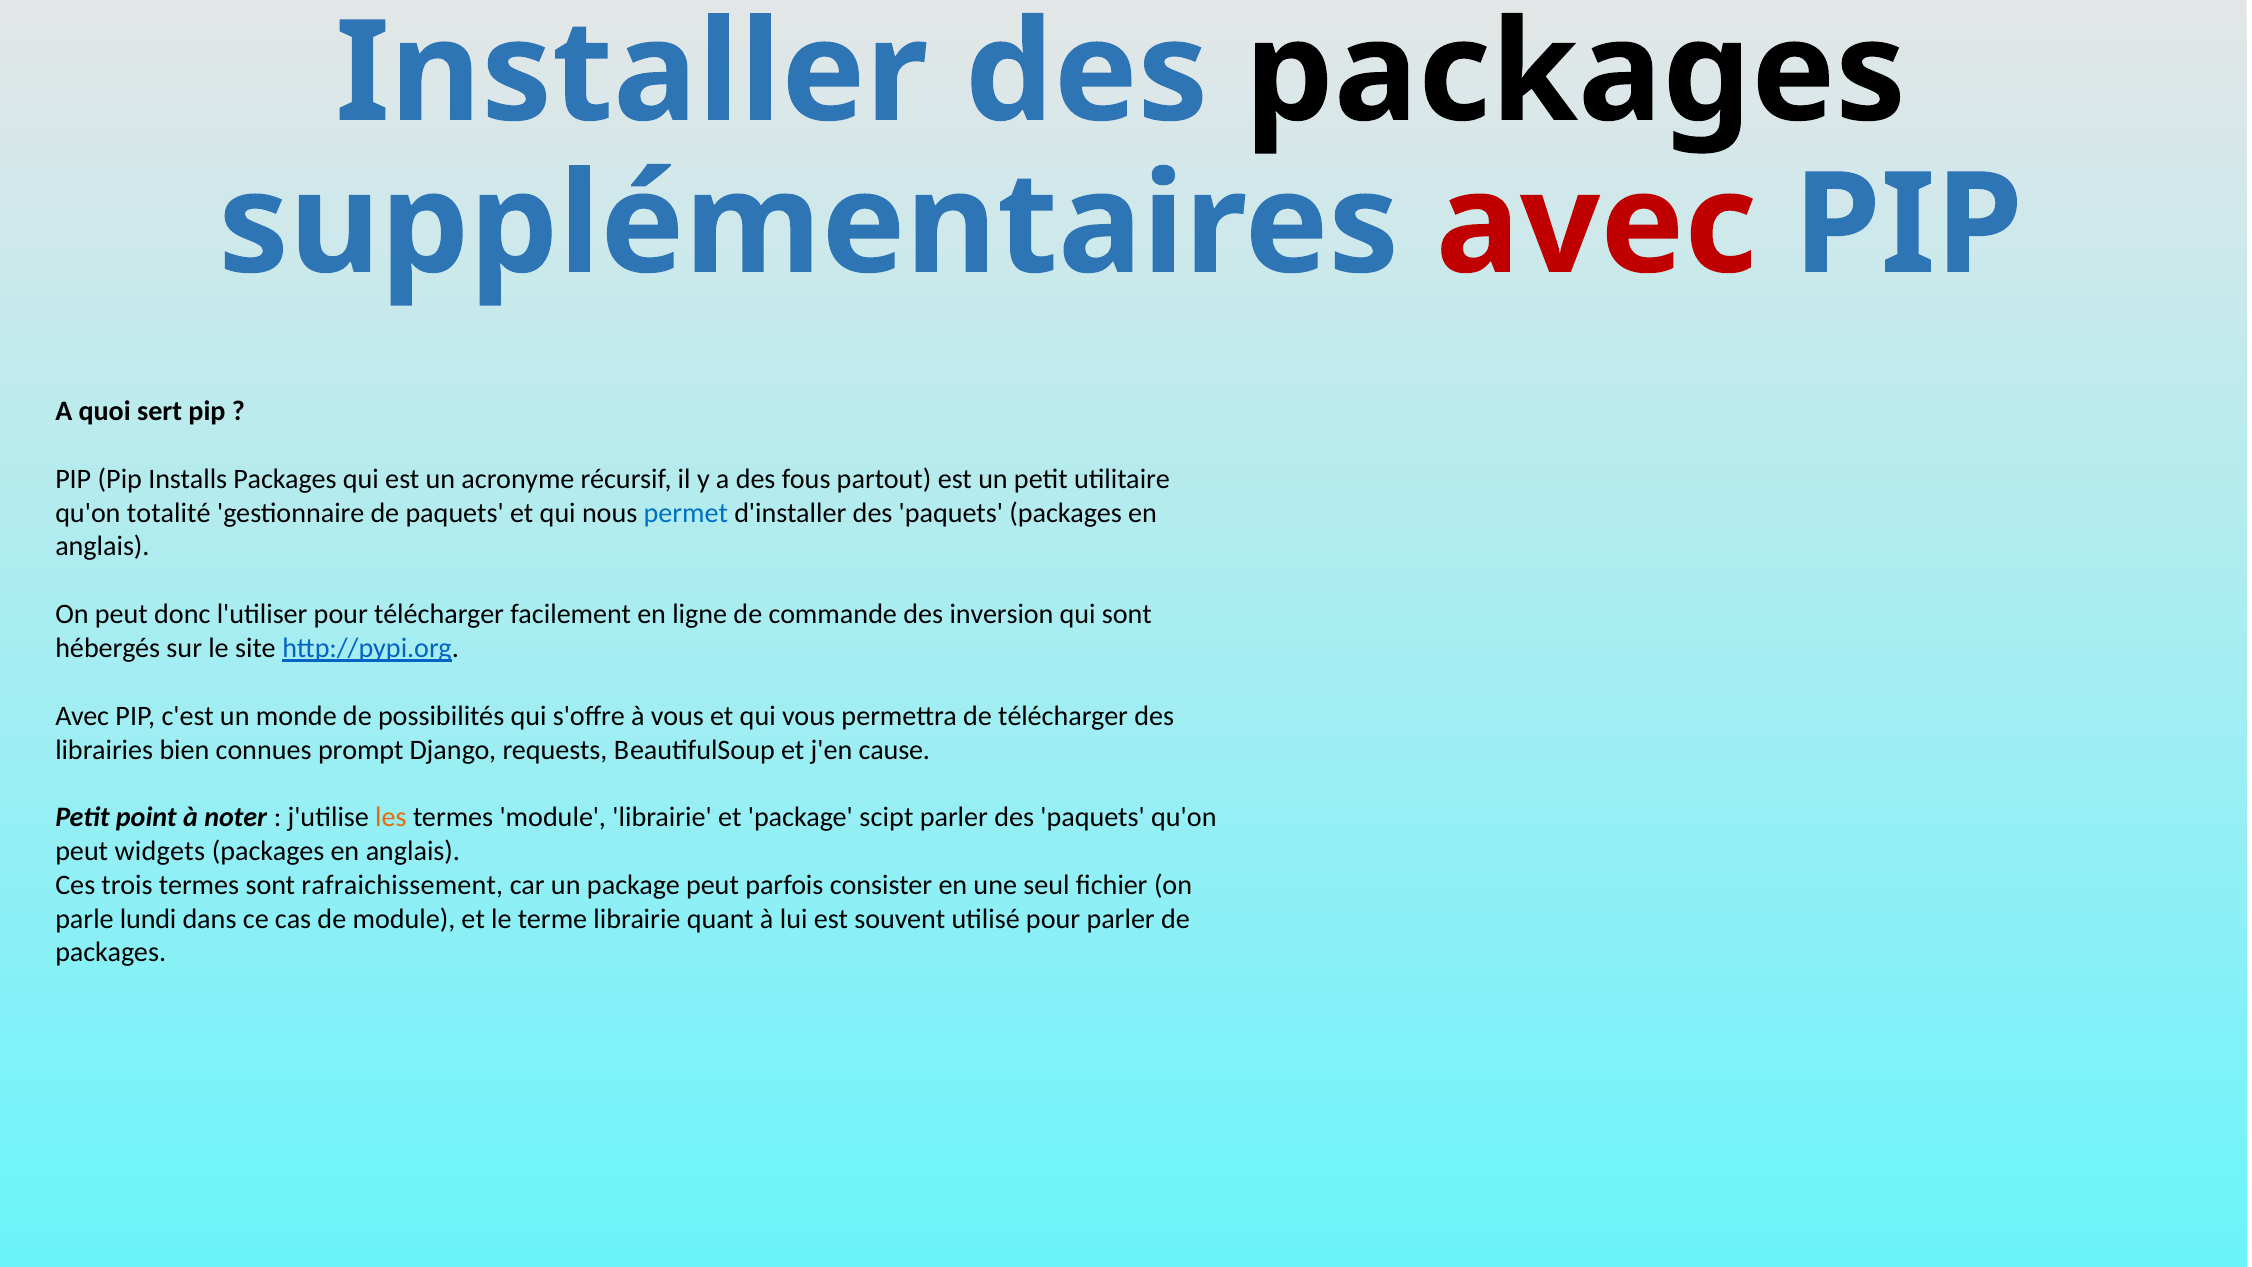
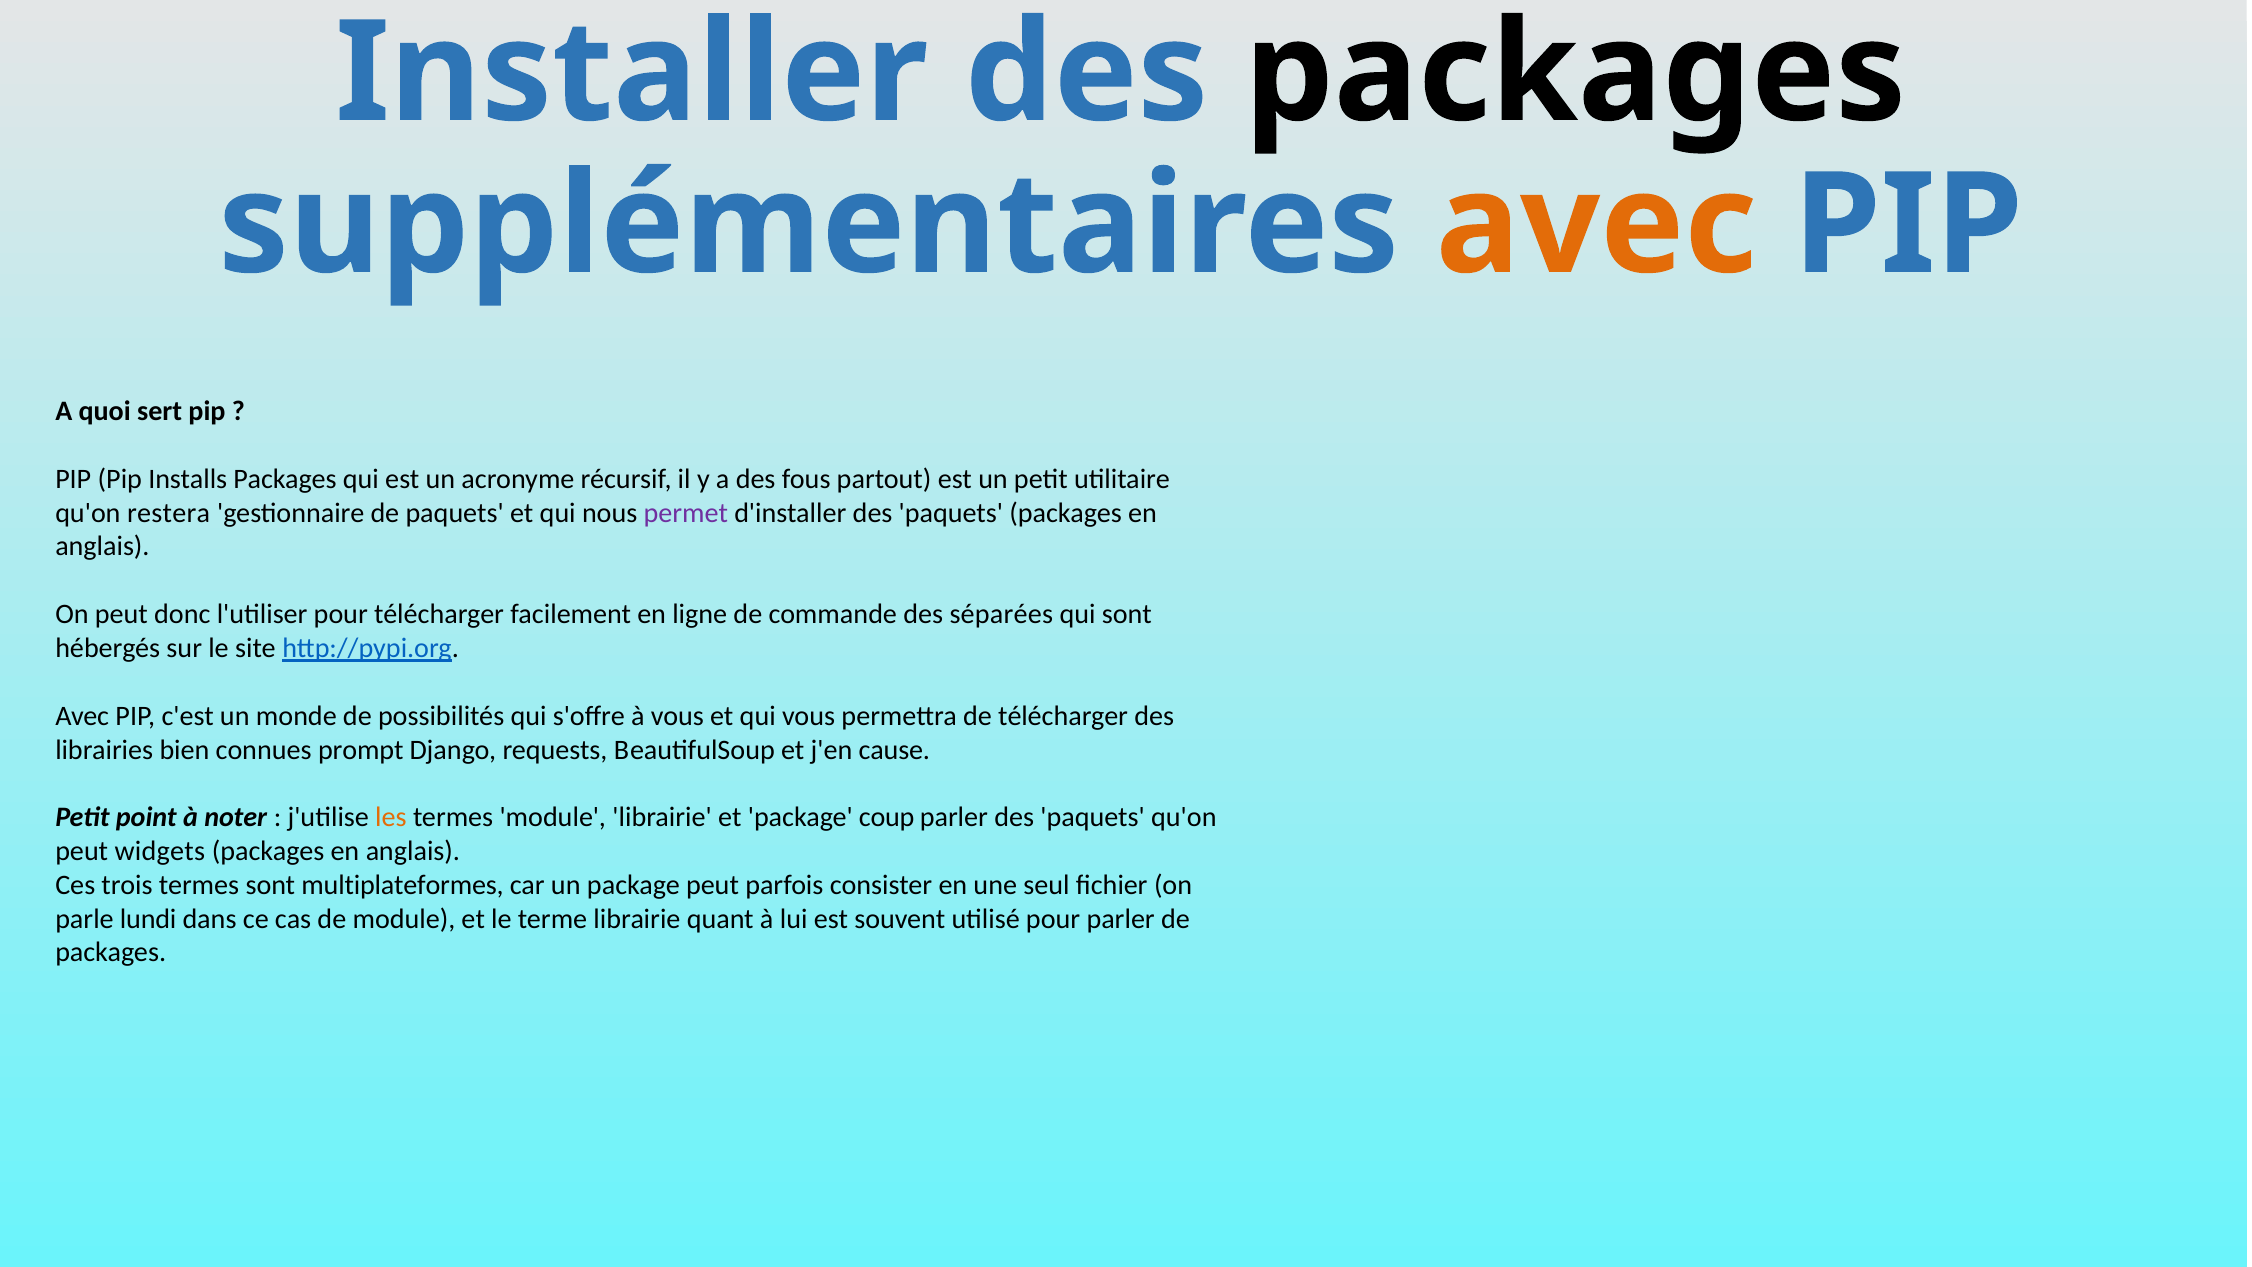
avec colour: red -> orange (1596, 225)
totalité: totalité -> restera (169, 513)
permet colour: blue -> purple (686, 513)
inversion: inversion -> séparées (1001, 614)
scipt: scipt -> coup (887, 817)
rafraichissement: rafraichissement -> multiplateformes (403, 885)
